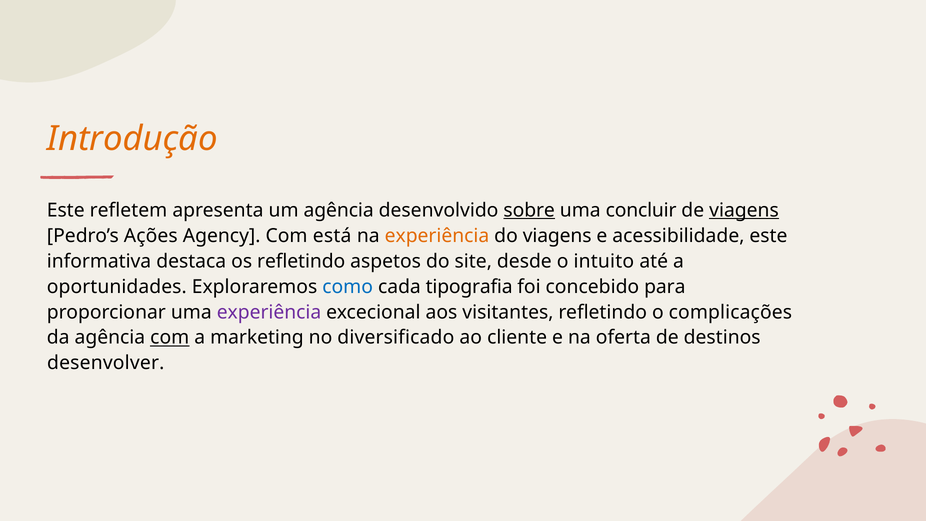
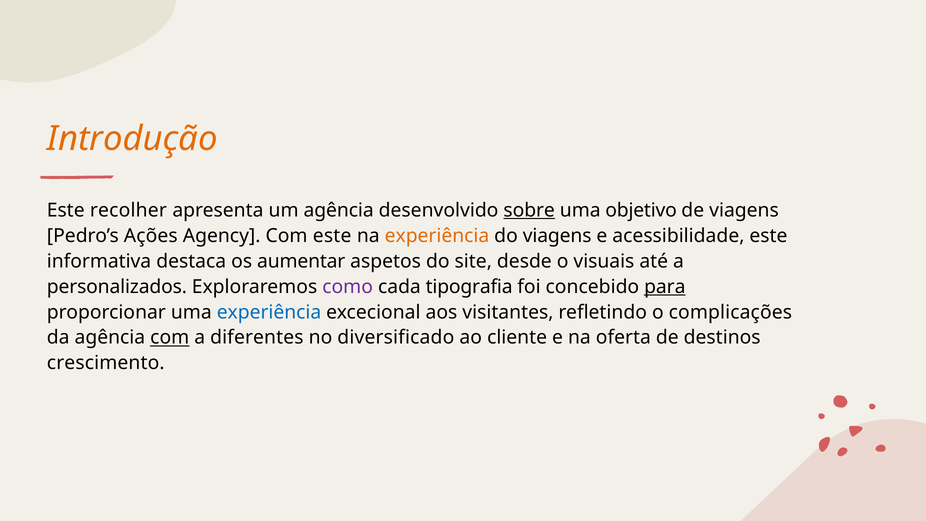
refletem: refletem -> recolher (128, 210)
concluir: concluir -> objetivo (641, 210)
viagens underline: present -> none (744, 210)
Com está: está -> este (332, 236)
os refletindo: refletindo -> aumentar (301, 261)
intuito: intuito -> visuais (604, 261)
oportunidades: oportunidades -> personalizados (117, 287)
como colour: blue -> purple (348, 287)
para underline: none -> present (665, 287)
experiência colour: purple -> blue (269, 312)
marketing: marketing -> diferentes (257, 338)
desenvolver: desenvolver -> crescimento (106, 363)
